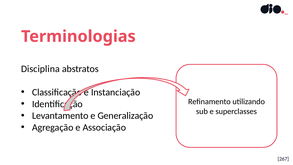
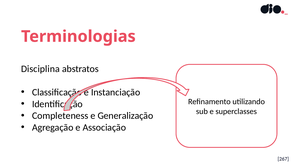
Levantamento: Levantamento -> Completeness (60, 116)
